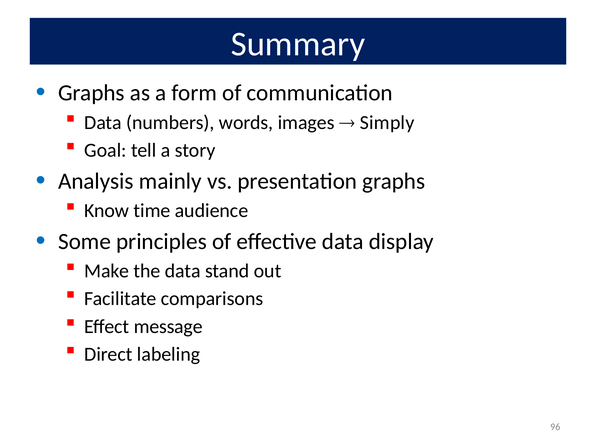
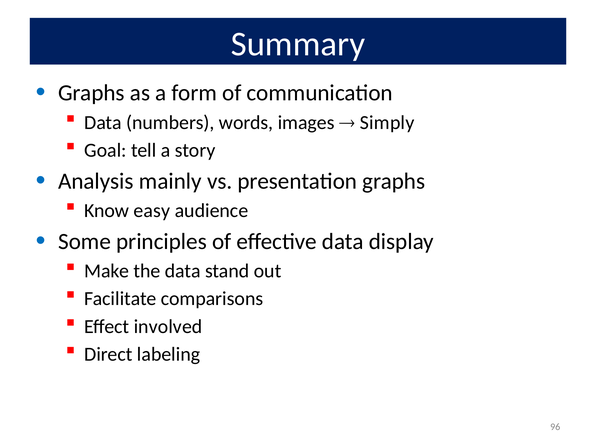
time: time -> easy (152, 211)
message: message -> involved (168, 327)
